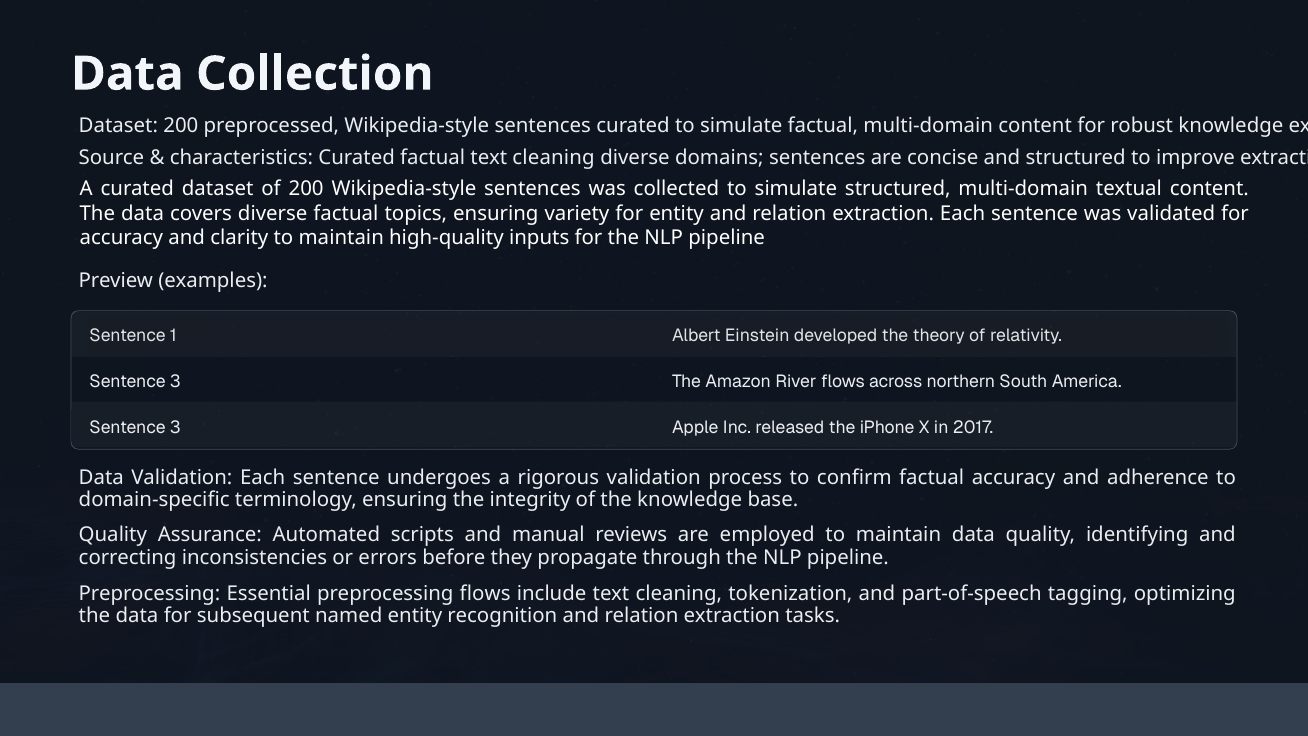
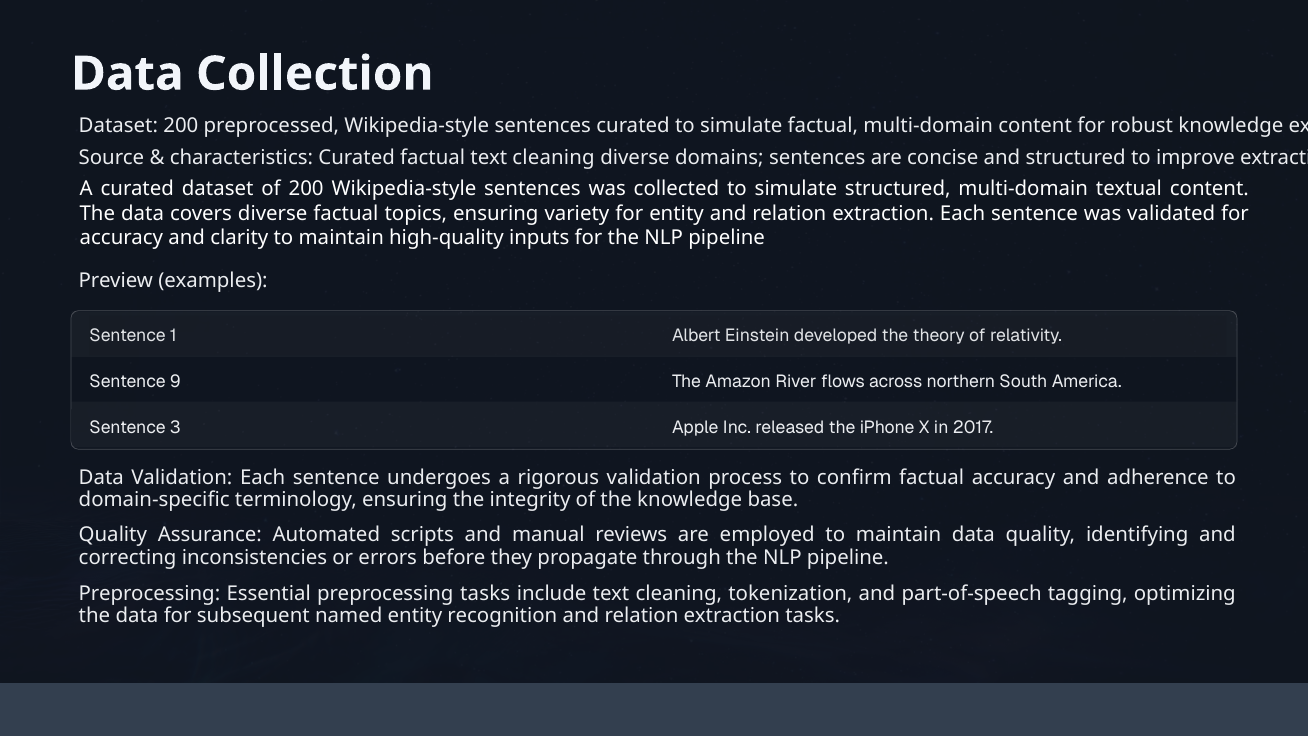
3: 3 -> 9 (175, 382)
preprocessing flows: flows -> tasks (485, 593)
